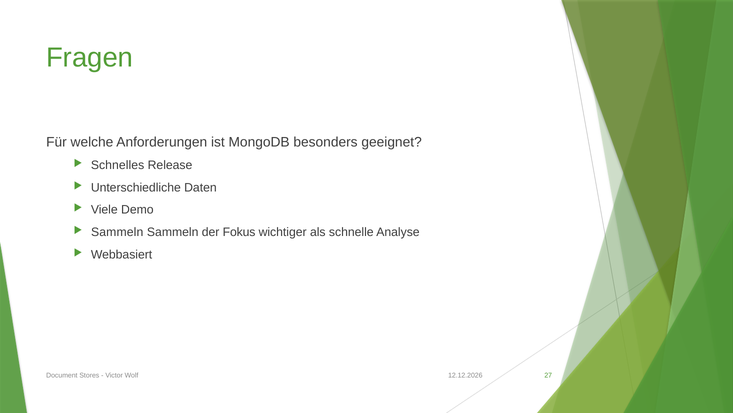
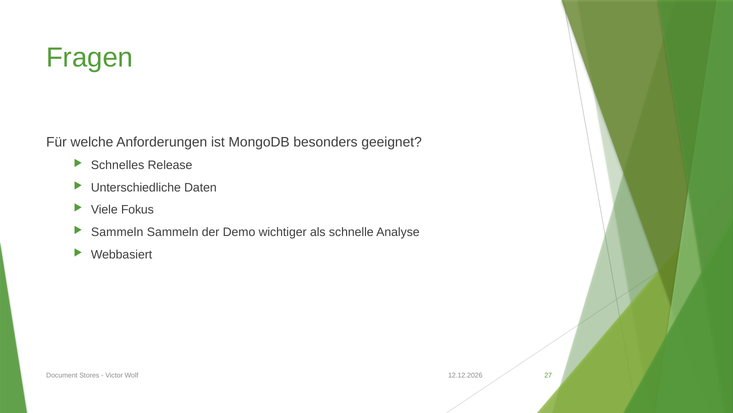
Demo: Demo -> Fokus (137, 210)
Fokus: Fokus -> Demo (239, 232)
